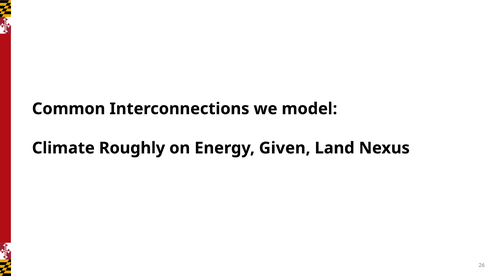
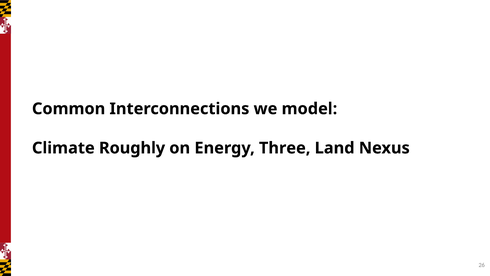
Given: Given -> Three (285, 148)
